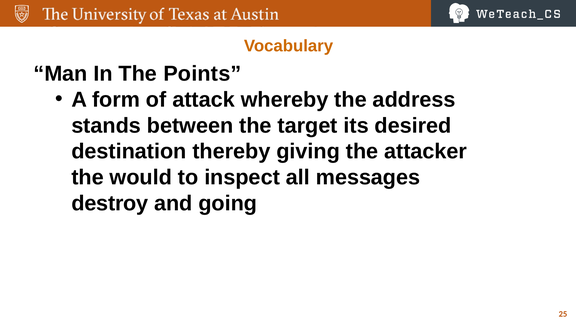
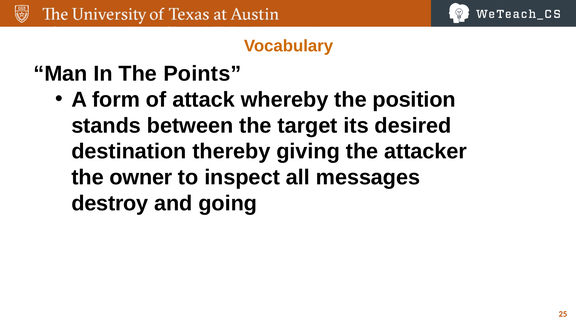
address: address -> position (414, 100)
would: would -> owner (141, 177)
